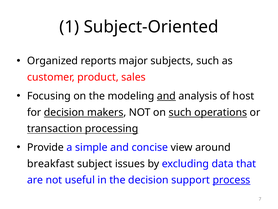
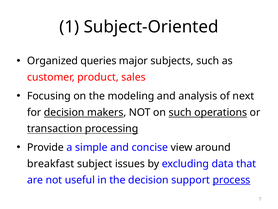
reports: reports -> queries (99, 61)
and underline: present -> none (166, 96)
host: host -> next (243, 96)
